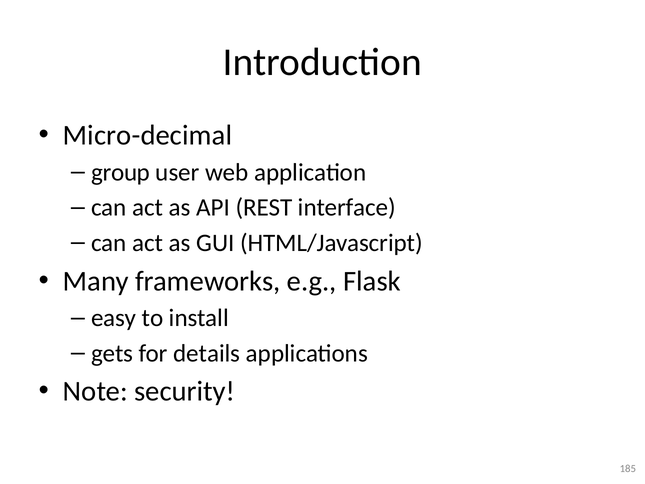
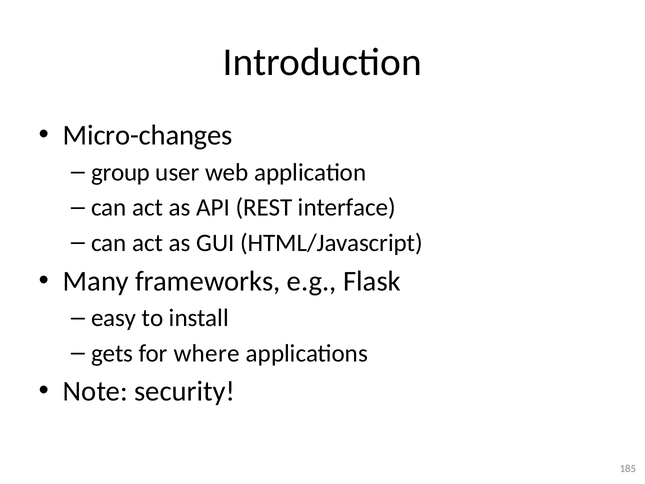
Micro-decimal: Micro-decimal -> Micro-changes (148, 135)
details: details -> where (207, 353)
